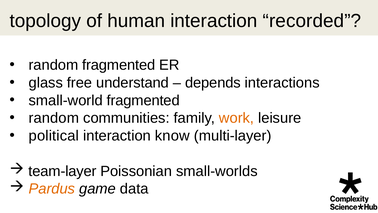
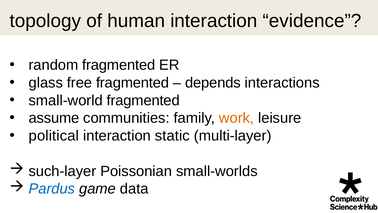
recorded: recorded -> evidence (312, 21)
free understand: understand -> fragmented (133, 83)
random: random -> assume (54, 118)
know: know -> static (172, 136)
team-layer: team-layer -> such-layer (62, 171)
Pardus colour: orange -> blue (52, 189)
